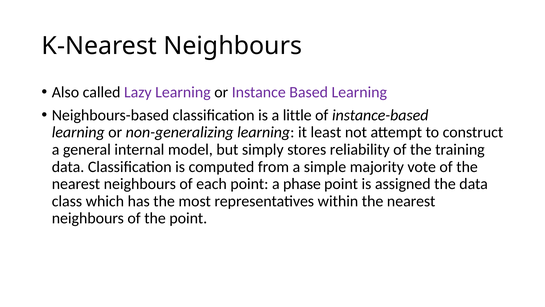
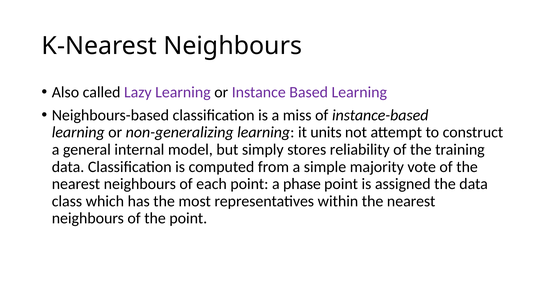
little: little -> miss (297, 115)
least: least -> units (326, 132)
